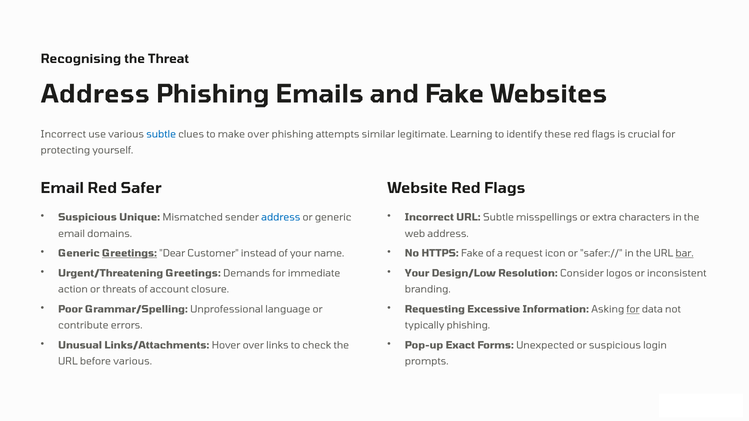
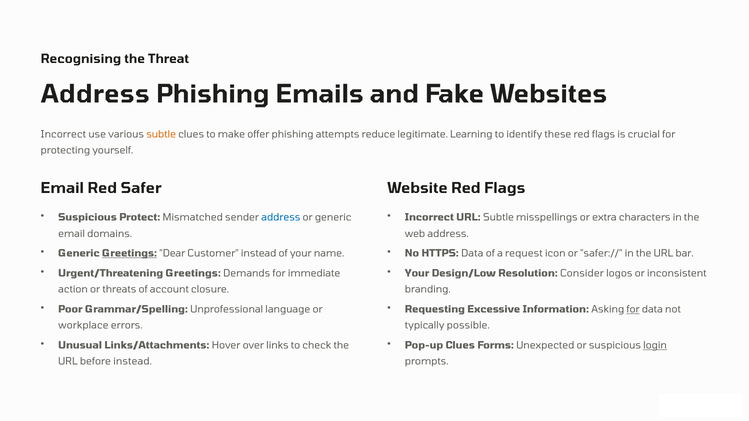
subtle colour: blue -> orange (161, 134)
make over: over -> offer (258, 134)
similar: similar -> reduce (378, 134)
Unique: Unique -> Protect (140, 218)
HTTPS Fake: Fake -> Data (472, 254)
bar underline: present -> none (685, 254)
contribute: contribute -> workplace (83, 326)
typically phishing: phishing -> possible (468, 326)
Pop-up Exact: Exact -> Clues (460, 346)
login underline: none -> present (655, 346)
before various: various -> instead (133, 362)
